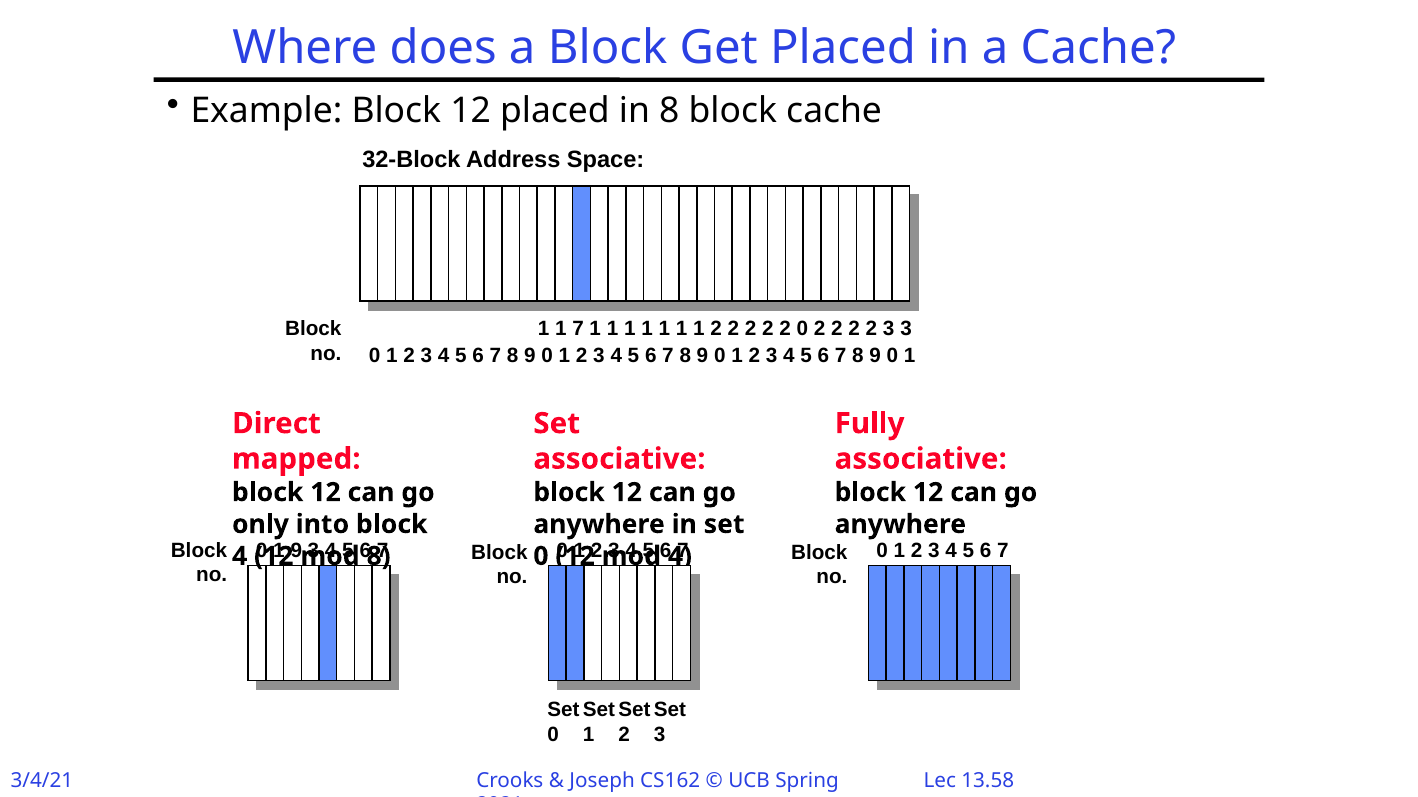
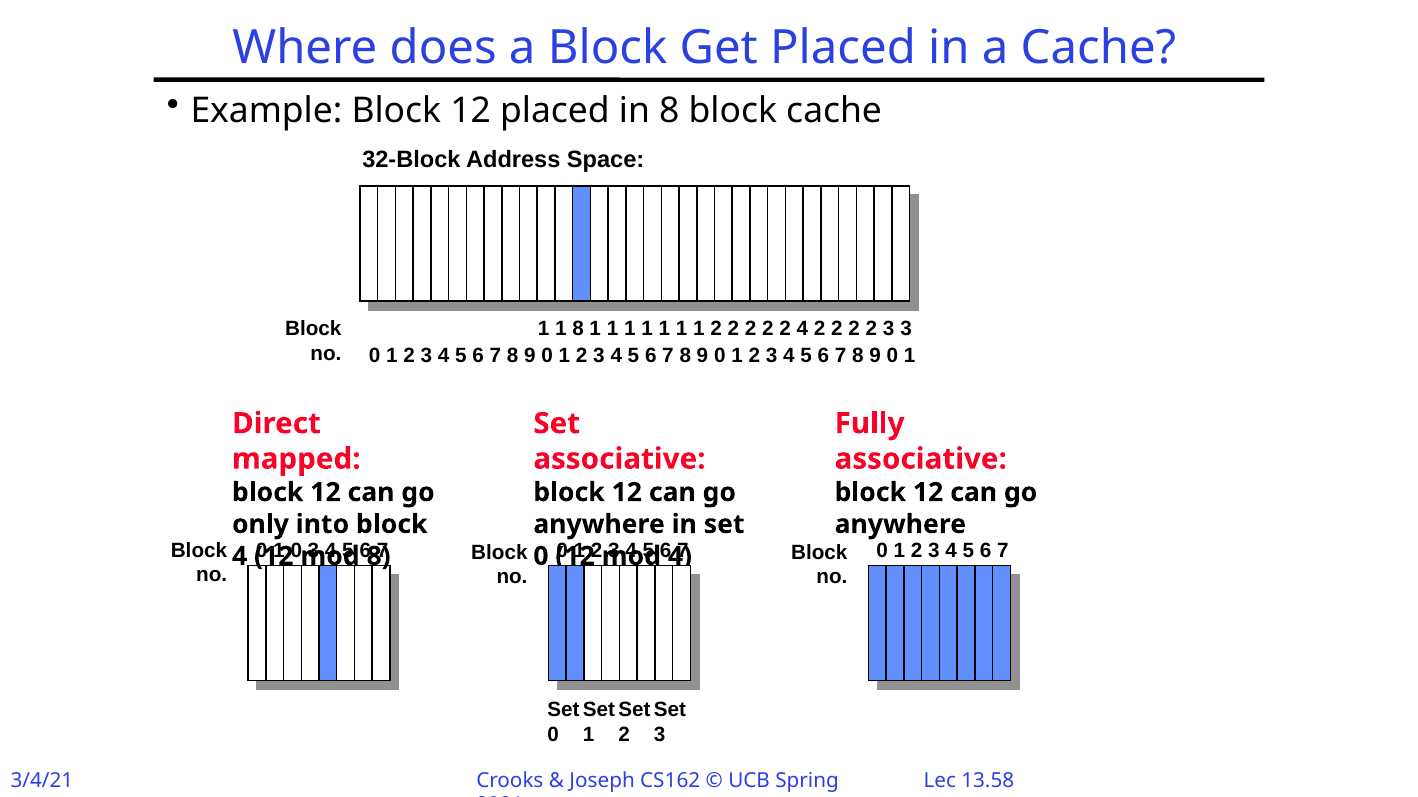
1 7: 7 -> 8 (578, 329)
2 0: 0 -> 4 (802, 329)
9: 9 -> 0 (296, 551)
